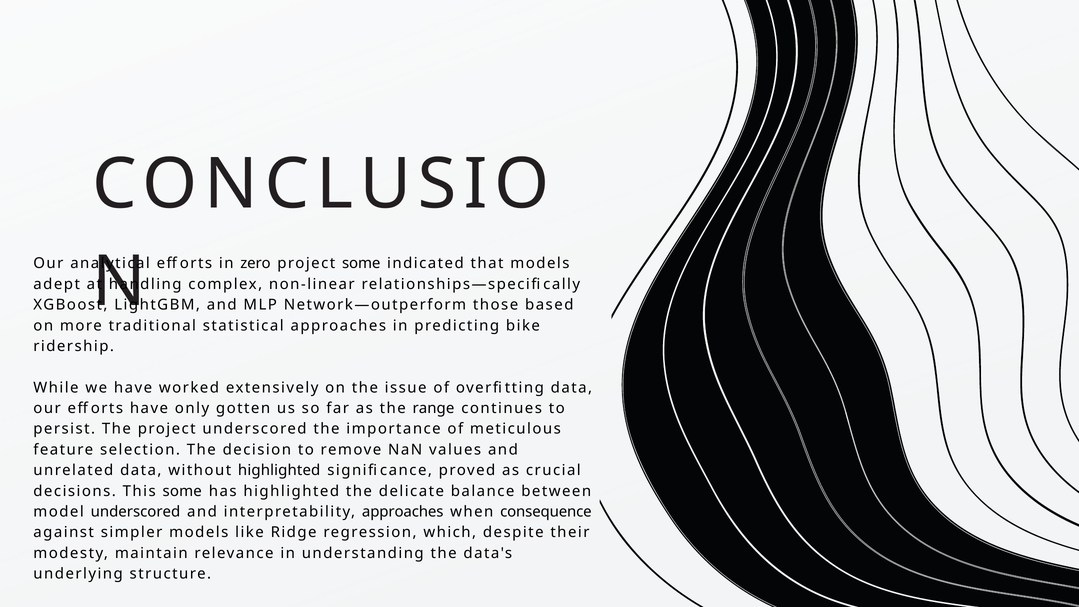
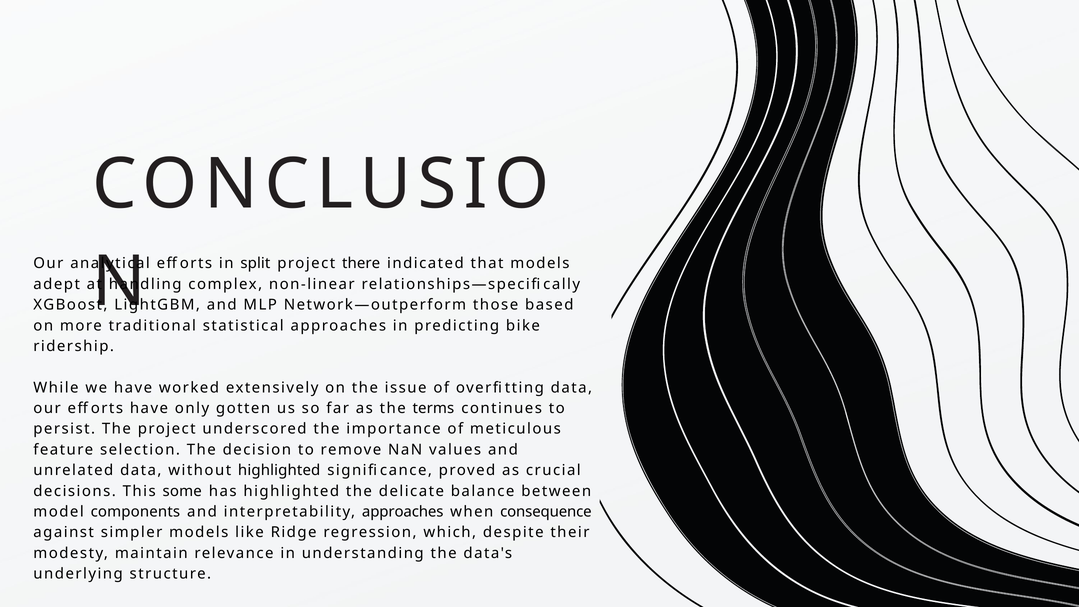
zero: zero -> split (255, 263)
project some: some -> there (361, 263)
range: range -> terms (433, 408)
model underscored: underscored -> components (135, 512)
